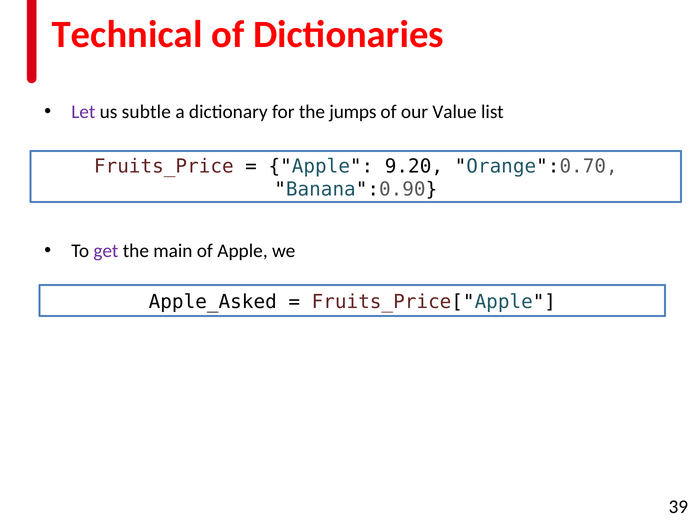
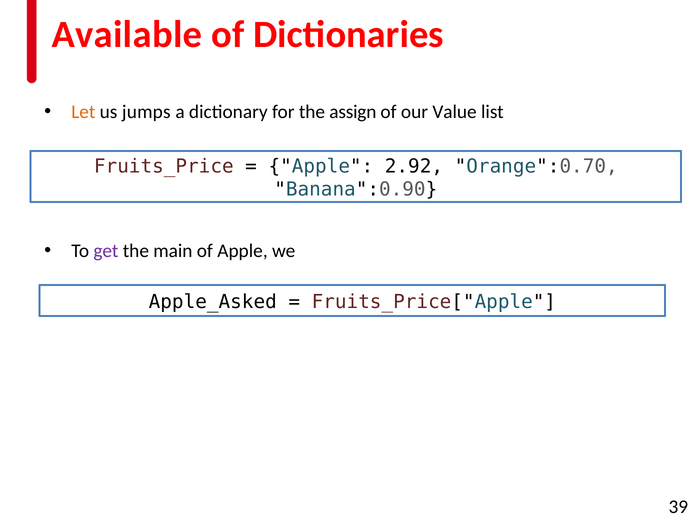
Technical: Technical -> Available (127, 35)
Let colour: purple -> orange (83, 112)
subtle: subtle -> jumps (146, 112)
jumps: jumps -> assign (353, 112)
9.20: 9.20 -> 2.92 (414, 166)
